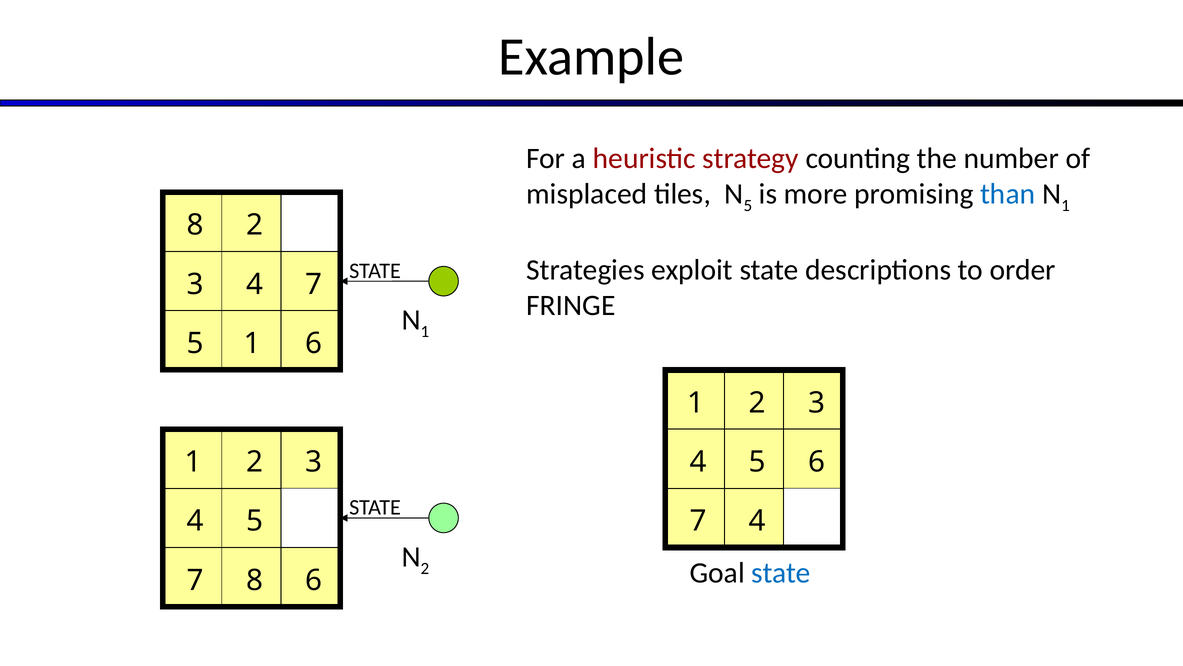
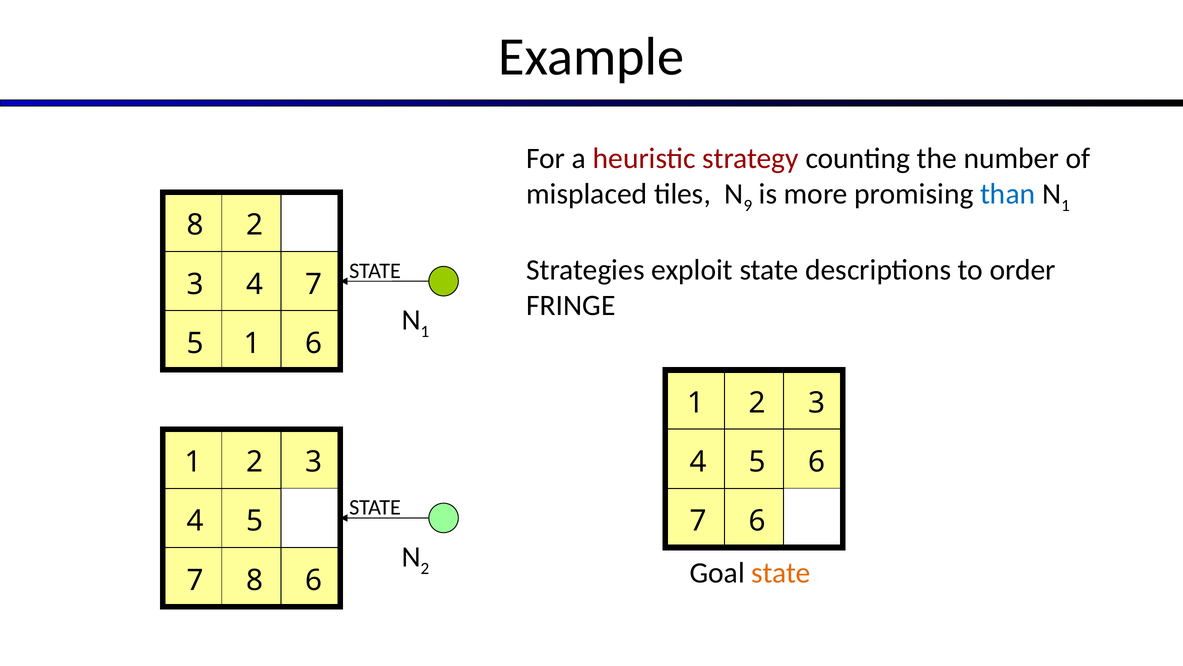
5: 5 -> 9 (748, 206)
7 4: 4 -> 6 (757, 521)
state colour: blue -> orange (781, 573)
